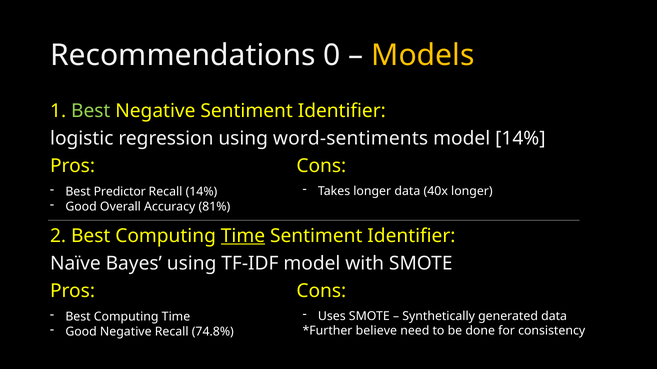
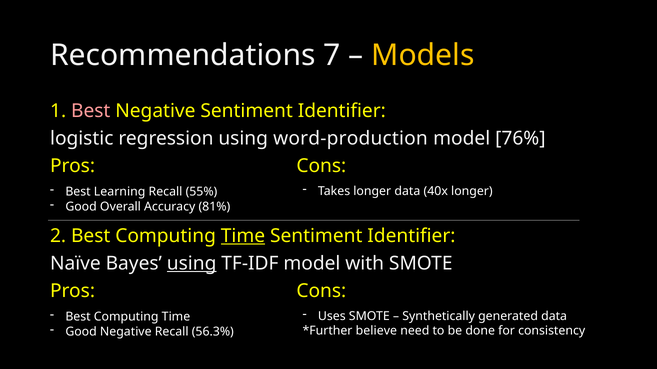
0: 0 -> 7 (332, 55)
Best colour: light green -> pink (91, 111)
word-sentiments: word-sentiments -> word-production (351, 139)
model 14%: 14% -> 76% (520, 139)
Predictor: Predictor -> Learning (120, 192)
Recall 14%: 14% -> 55% (201, 192)
using underline: none -> present (192, 264)
74.8%: 74.8% -> 56.3% (213, 332)
